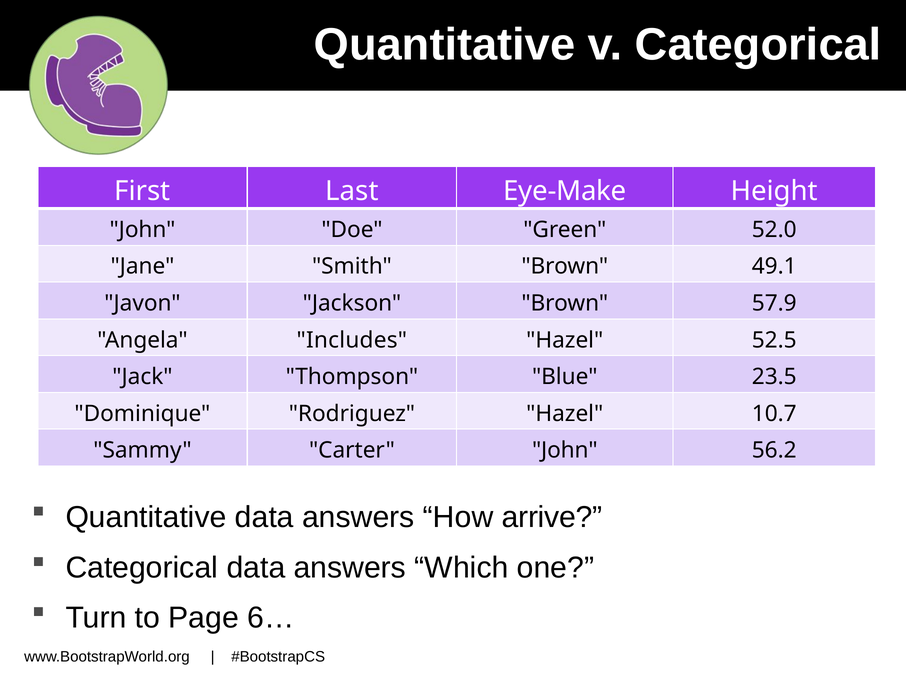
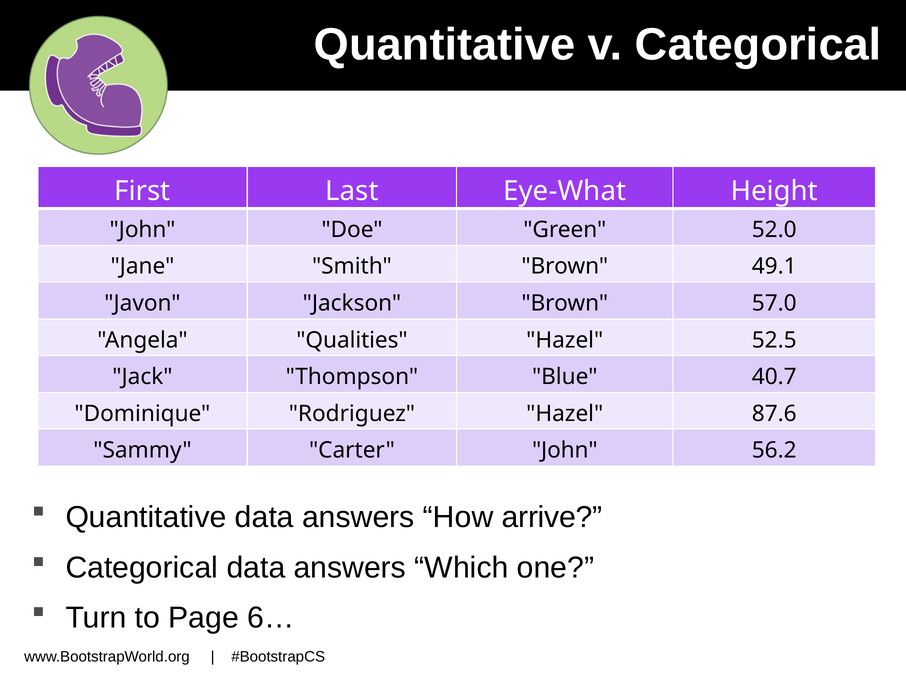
Eye-Make: Eye-Make -> Eye-What (565, 191)
57.9: 57.9 -> 57.0 (774, 303)
Includes: Includes -> Qualities (352, 340)
23.5: 23.5 -> 40.7 (774, 377)
10.7: 10.7 -> 87.6 (774, 413)
